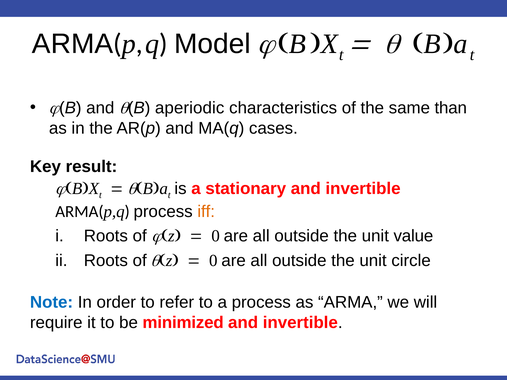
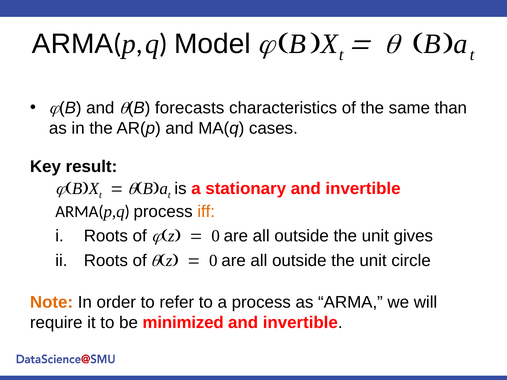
aperiodic: aperiodic -> forecasts (190, 108)
value: value -> gives (413, 236)
Note colour: blue -> orange (52, 303)
